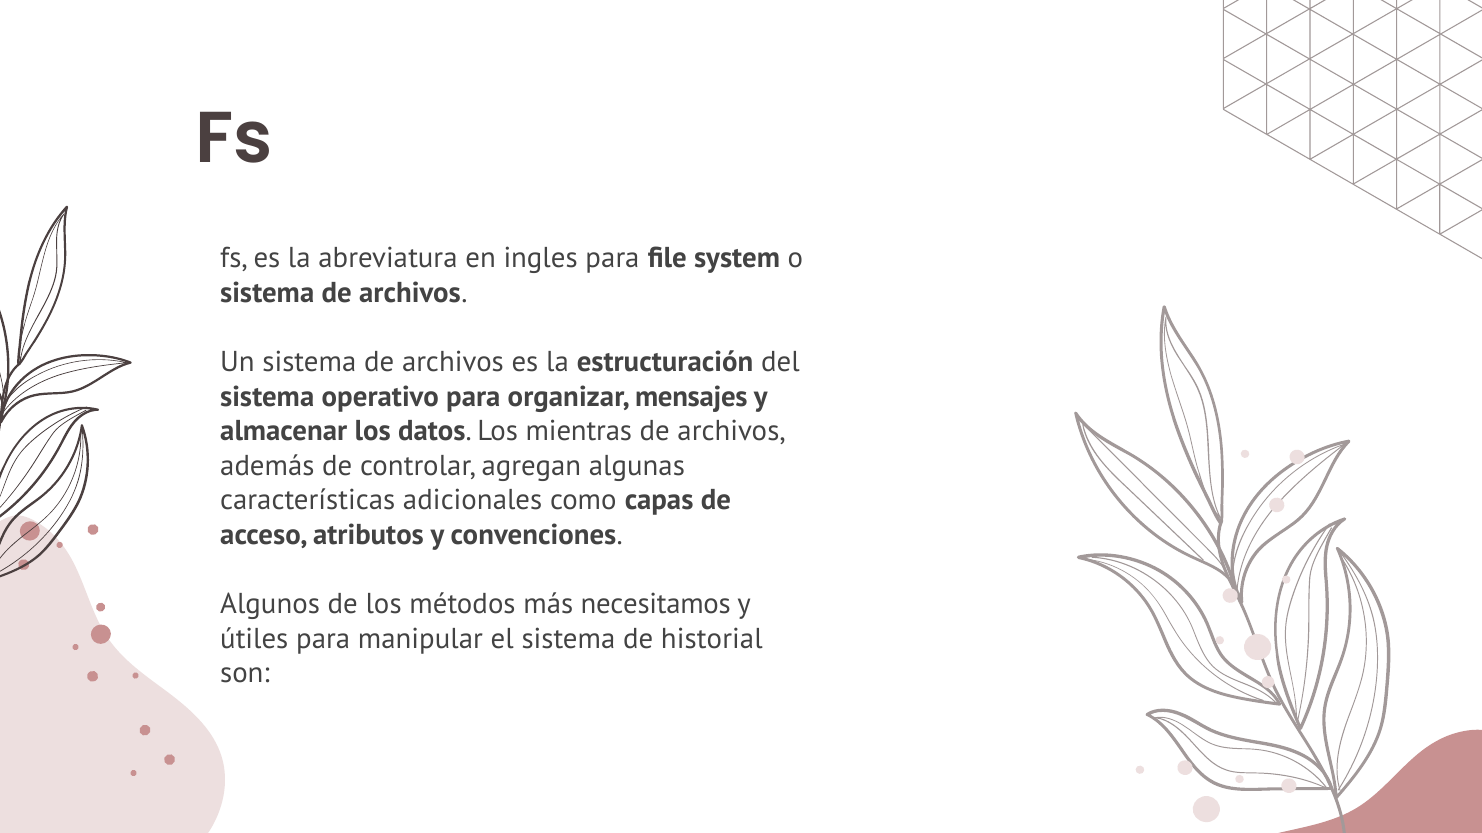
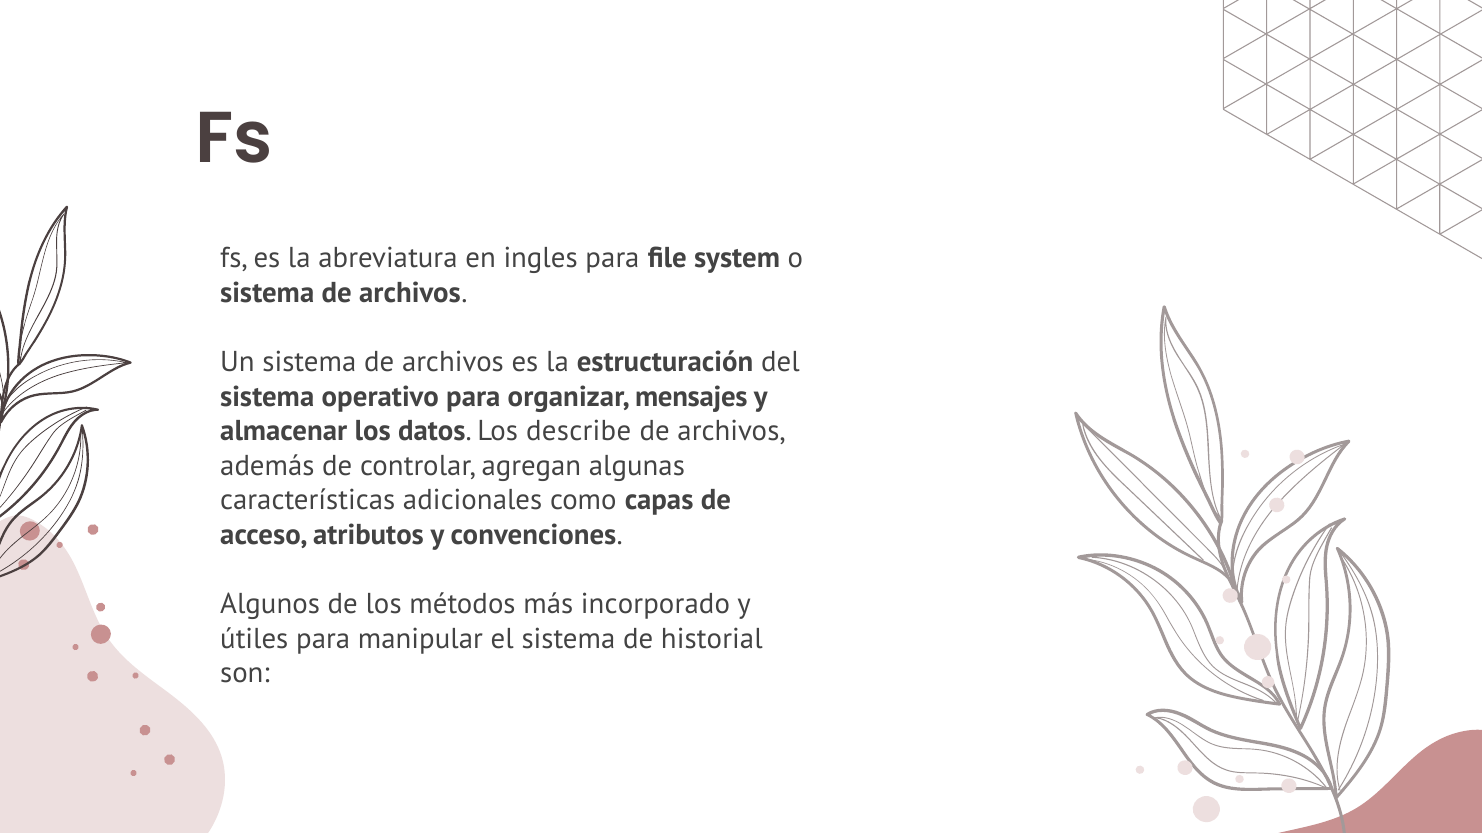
mientras: mientras -> describe (579, 431)
necesitamos: necesitamos -> incorporado (655, 604)
